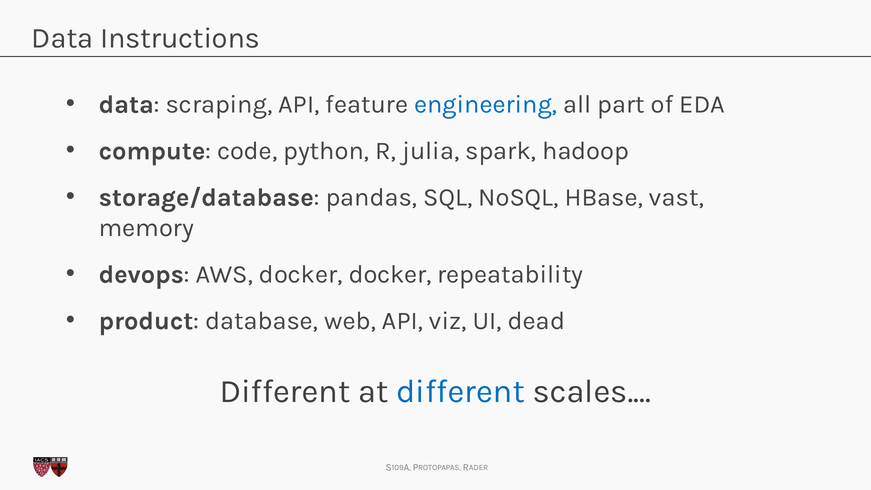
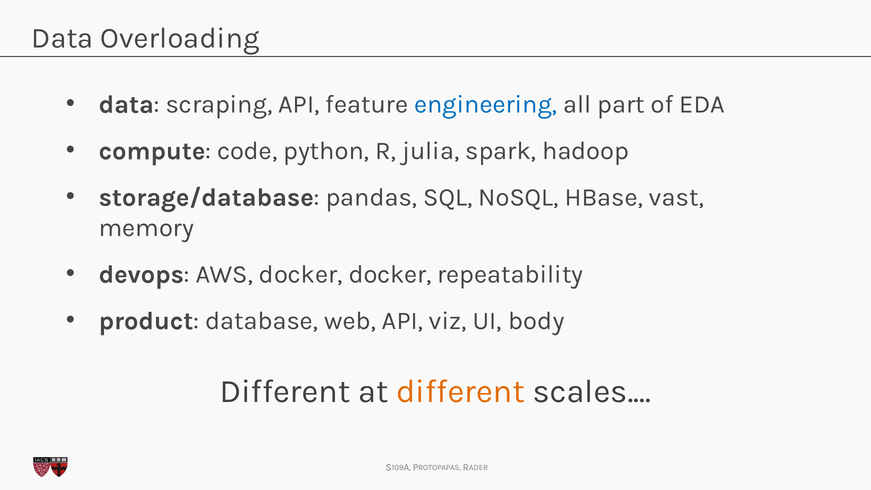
Instructions: Instructions -> Overloading (180, 38)
dead: dead -> body (536, 321)
different colour: blue -> orange (461, 391)
